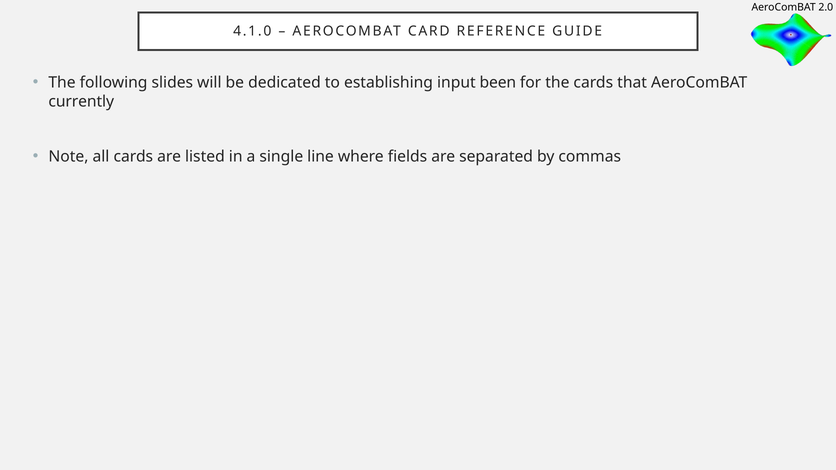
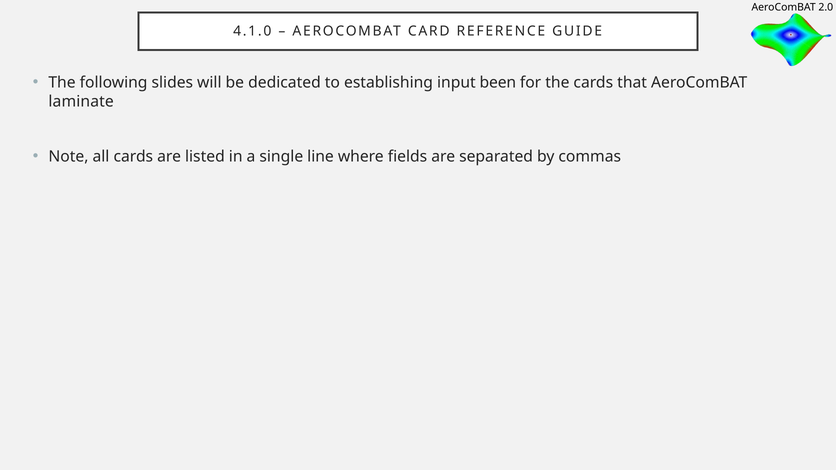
currently: currently -> laminate (81, 101)
